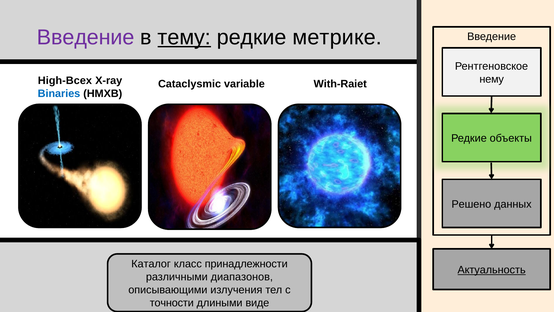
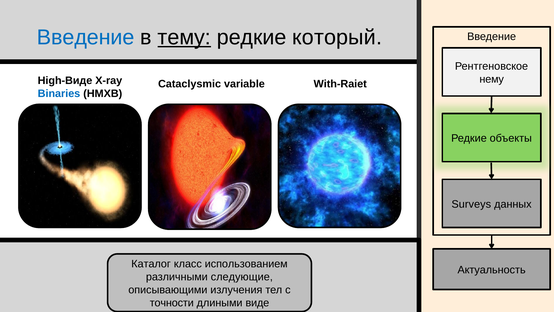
Введение colour: purple -> blue (86, 37)
метрике: метрике -> который (337, 37)
High-Всех: High-Всех -> High-Виде (65, 81)
Решено: Решено -> Surveys (471, 204)
принадлежности: принадлежности -> использованием (246, 264)
Актуальность underline: present -> none (492, 270)
диапазонов: диапазонов -> следующие (242, 277)
